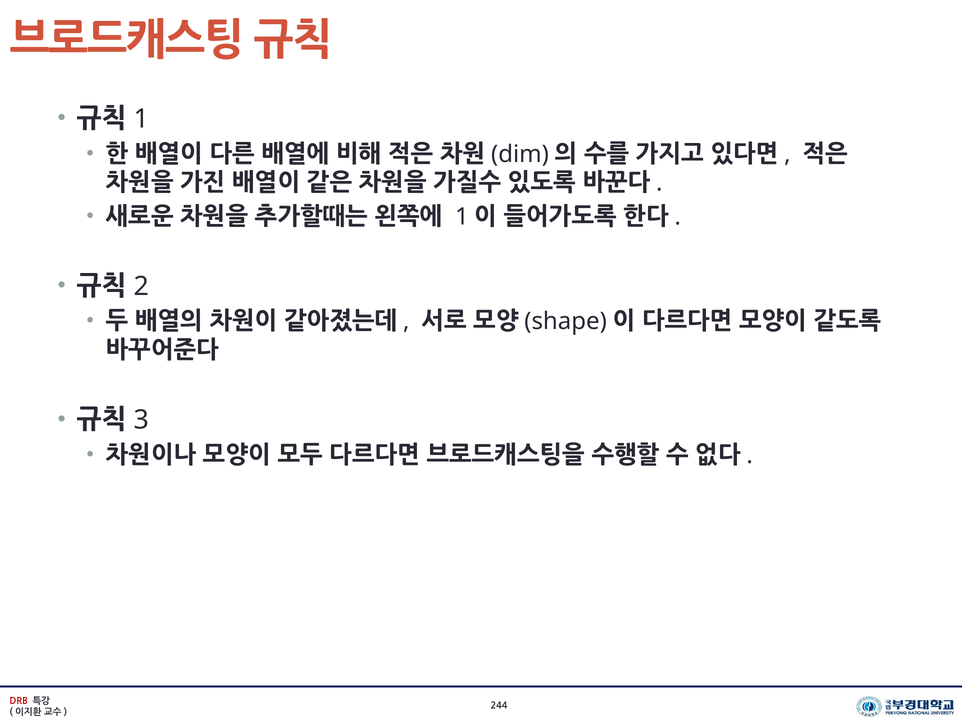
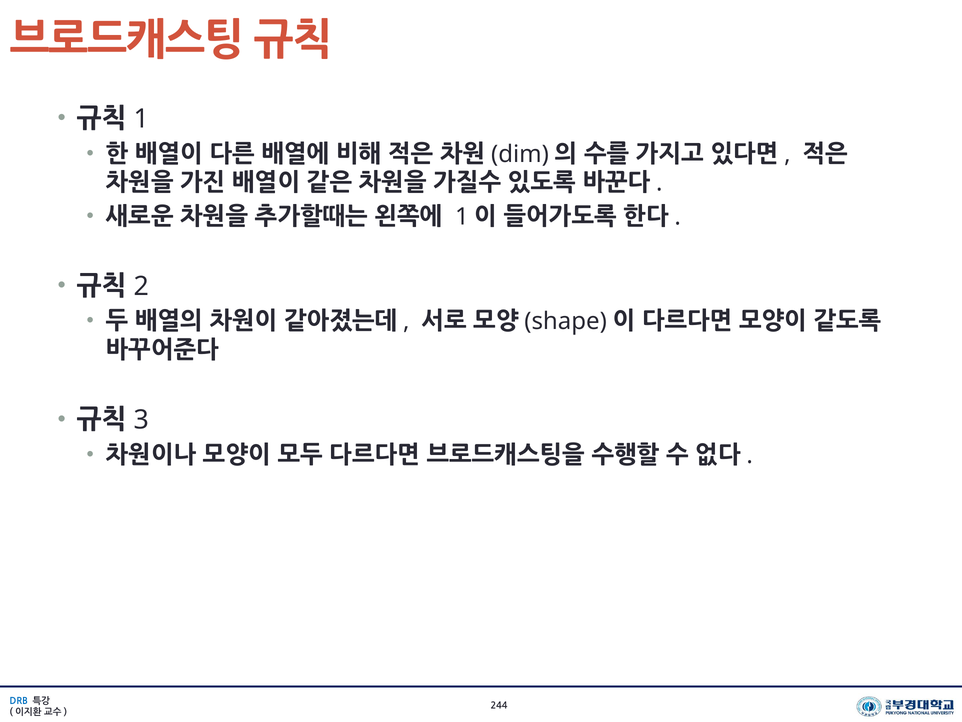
DRB colour: red -> blue (19, 701)
